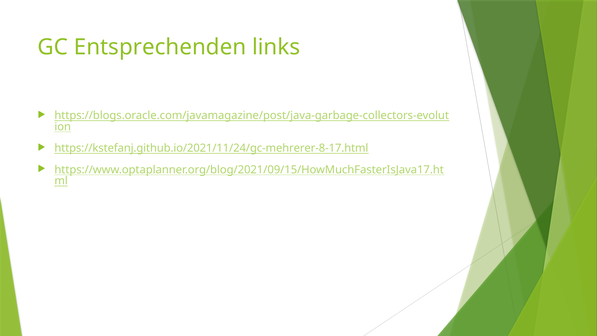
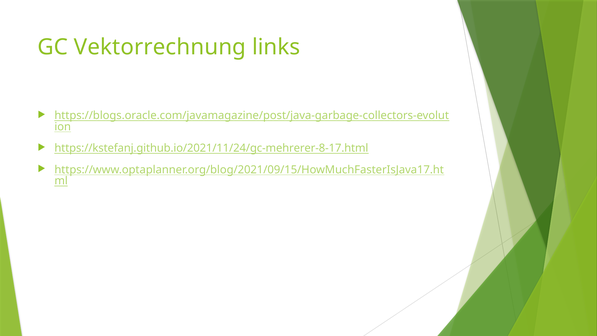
Entsprechenden: Entsprechenden -> Vektorrechnung (160, 47)
